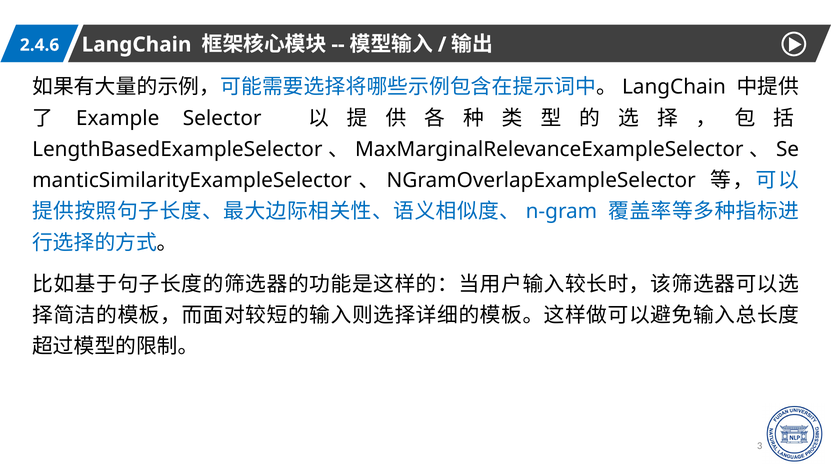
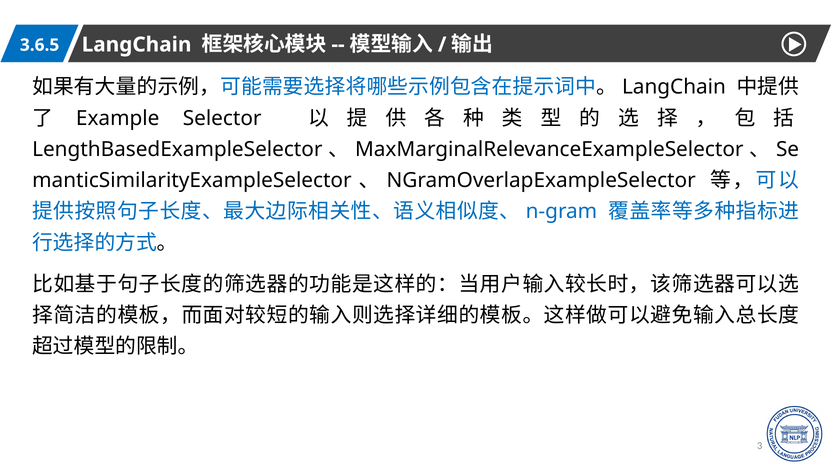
2.4.6: 2.4.6 -> 3.6.5 (40, 45)
